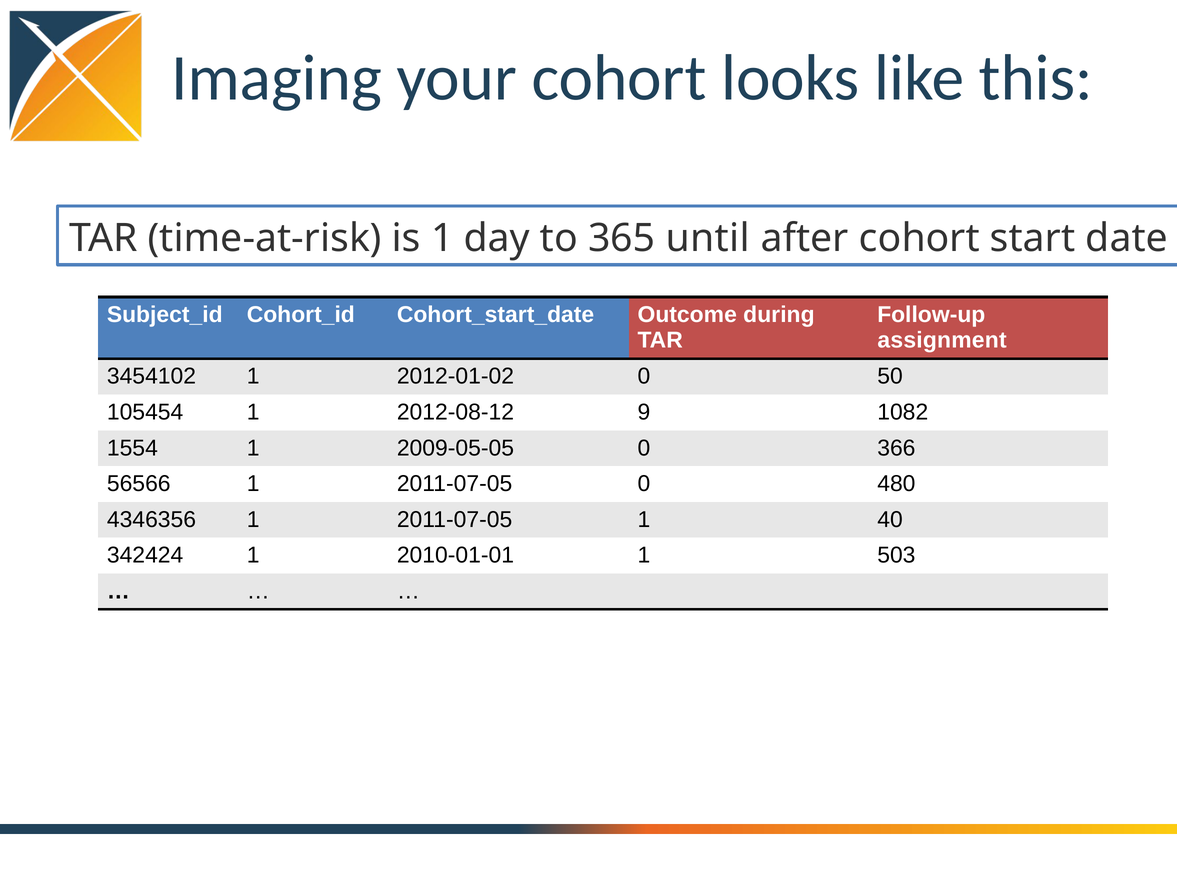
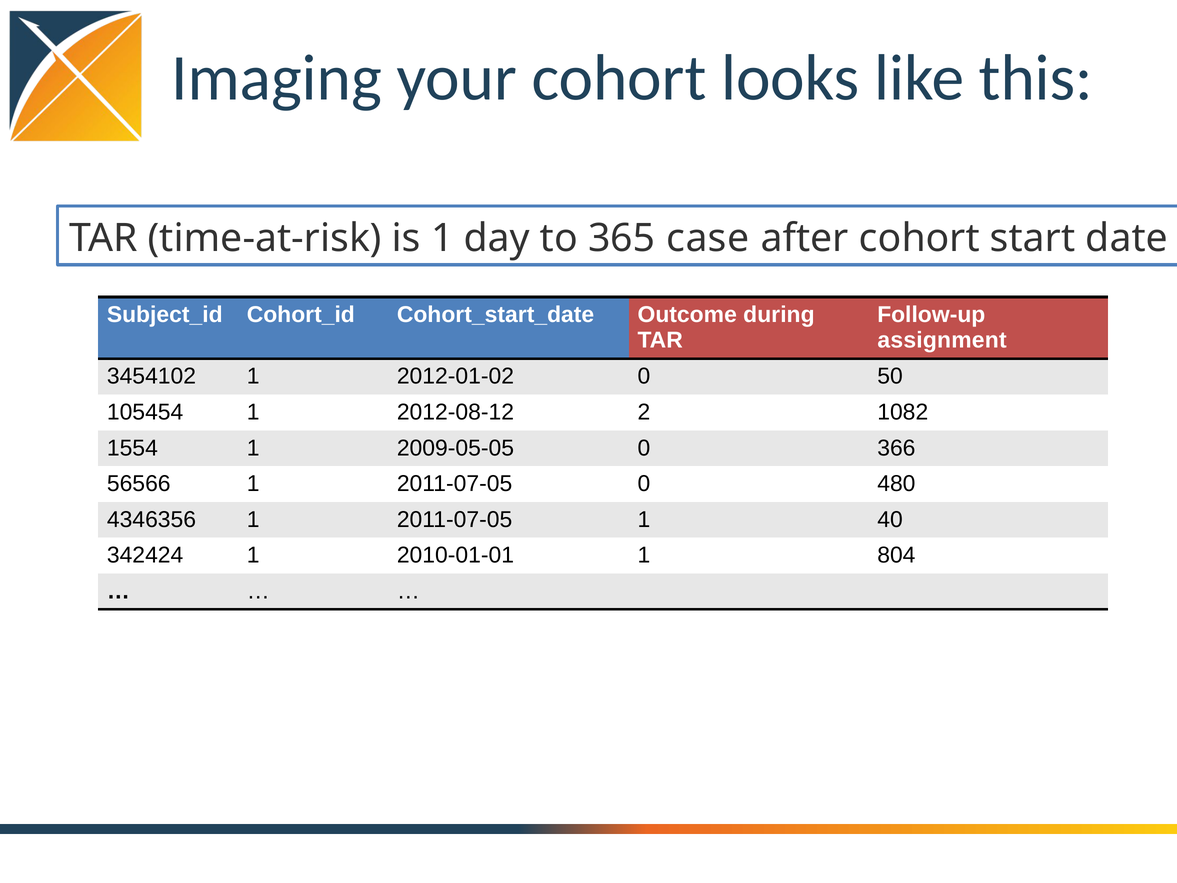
until: until -> case (708, 238)
9: 9 -> 2 (644, 412)
503: 503 -> 804 (896, 555)
